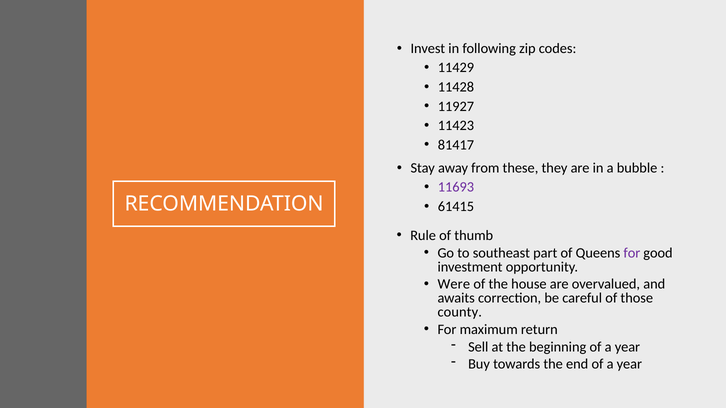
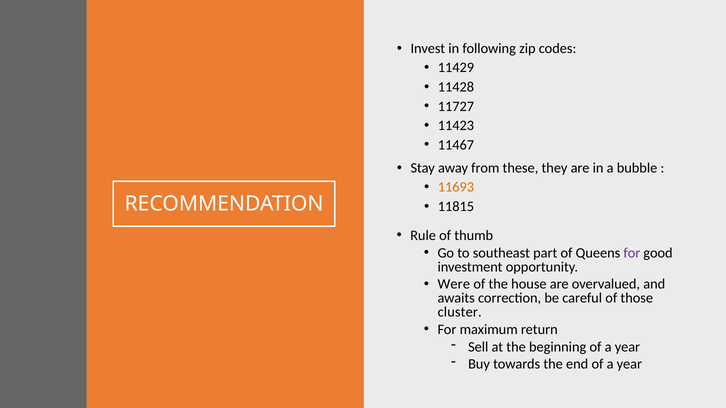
11927: 11927 -> 11727 (456, 106)
81417: 81417 -> 11467 (456, 145)
11693 colour: purple -> orange (456, 187)
61415: 61415 -> 11815 (456, 207)
county: county -> cluster (460, 312)
